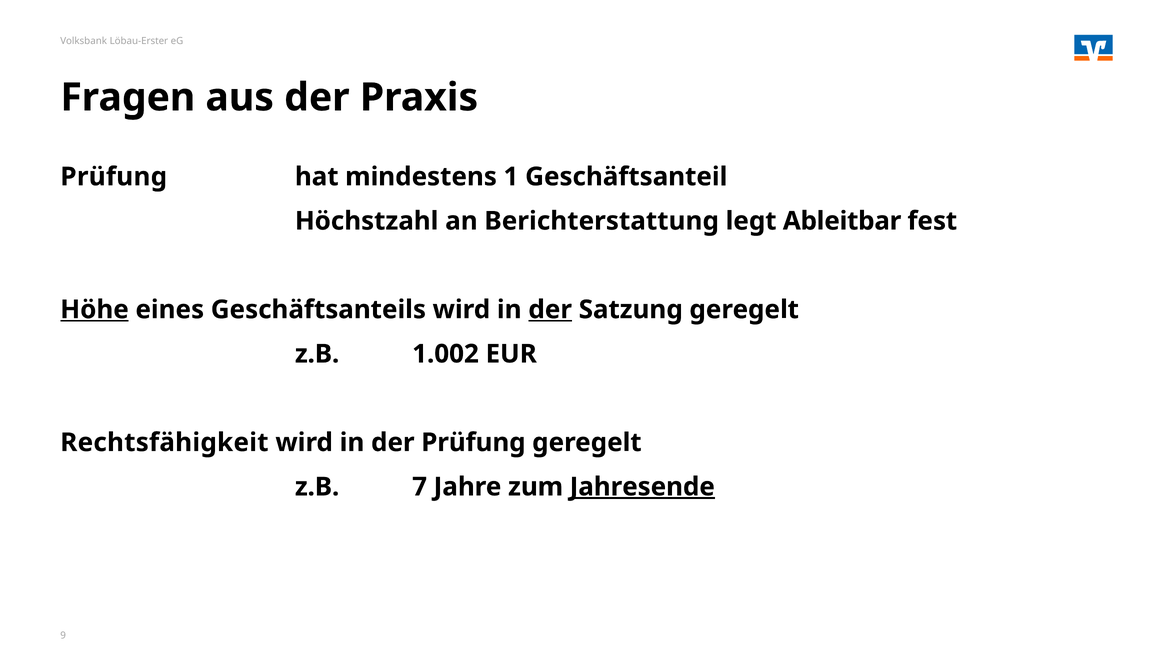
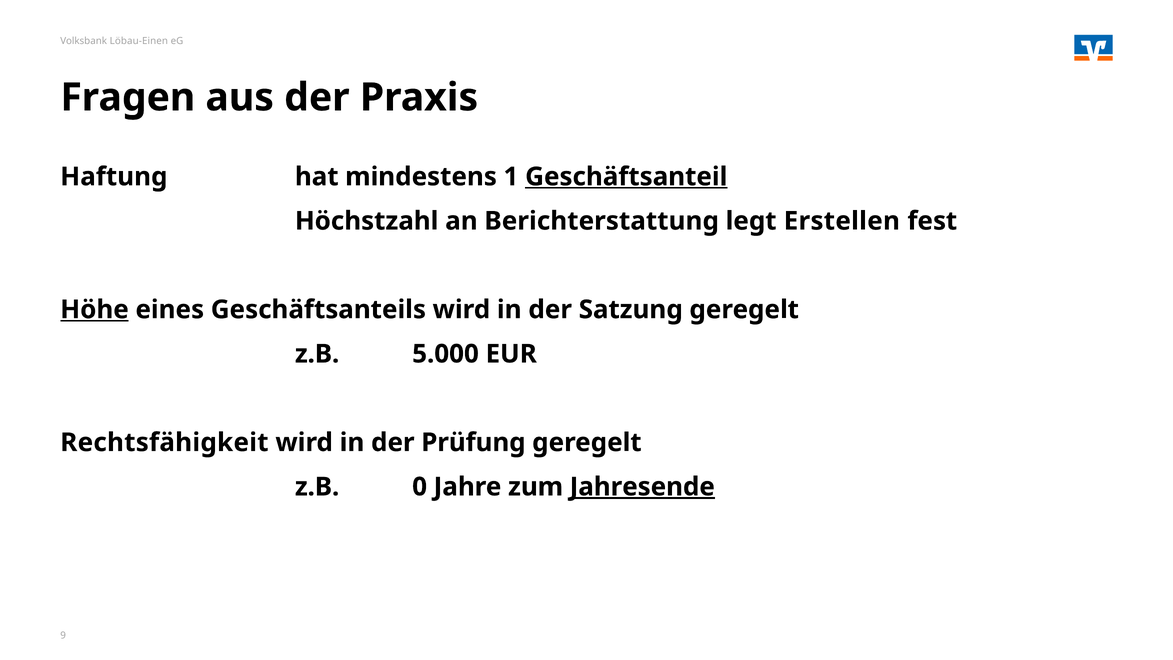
Löbau-Erster: Löbau-Erster -> Löbau-Einen (139, 41)
Prüfung: Prüfung -> Haftung (114, 177)
Geschäftsanteil underline: none -> present (626, 177)
Ableitbar: Ableitbar -> Erstellen (842, 221)
der underline: present -> none (550, 310)
1.002: 1.002 -> 5.000 (446, 354)
7: 7 -> 0 (420, 487)
